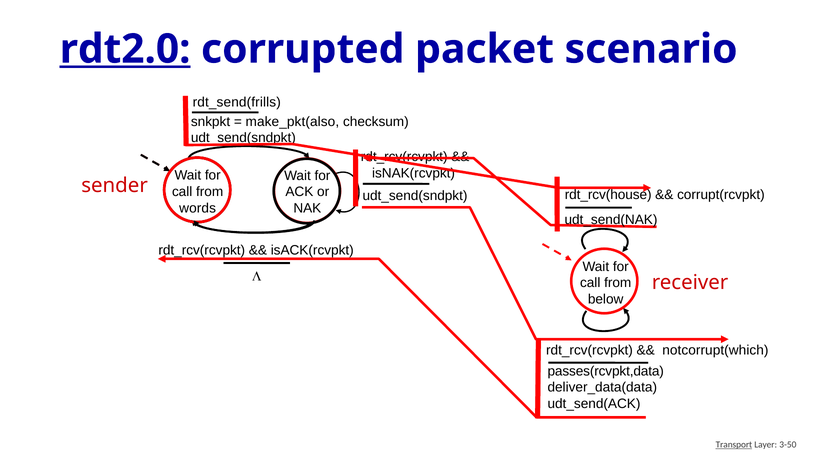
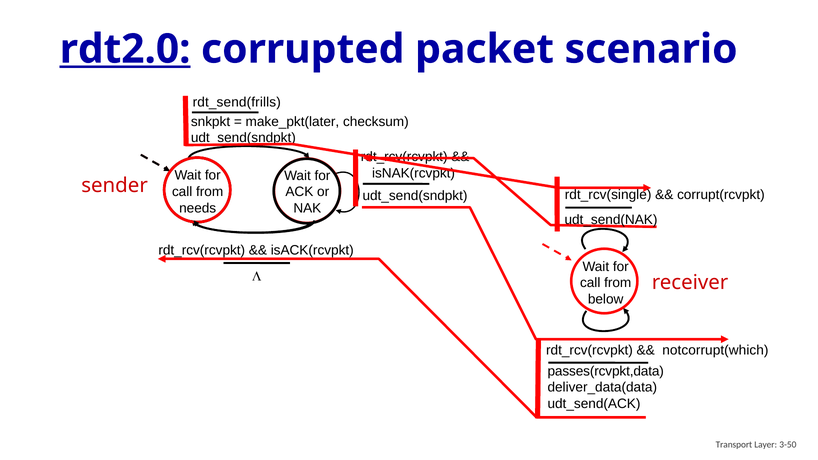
make_pkt(also: make_pkt(also -> make_pkt(later (292, 122)
rdt_rcv(house: rdt_rcv(house -> rdt_rcv(single (608, 195)
words: words -> needs (198, 208)
Transport underline: present -> none (734, 445)
